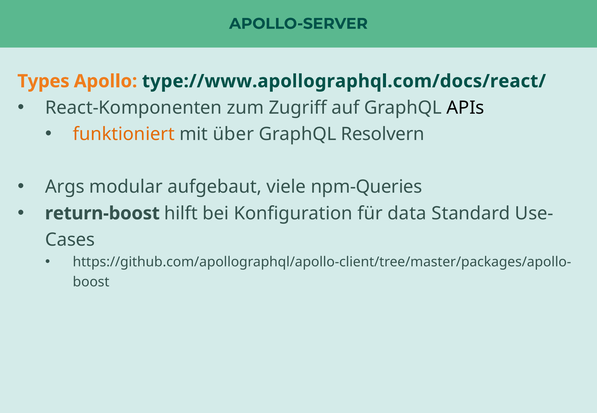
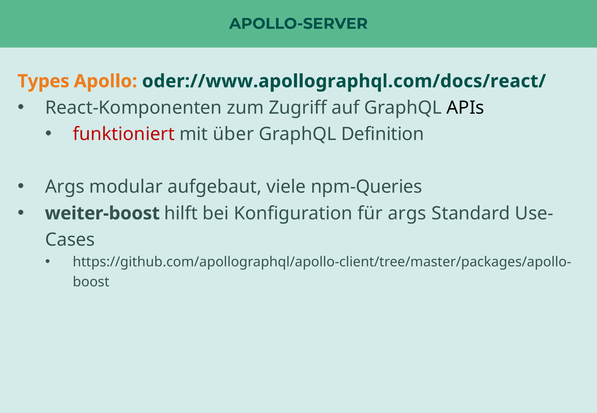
type://www.apollographql.com/docs/react/: type://www.apollographql.com/docs/react/ -> oder://www.apollographql.com/docs/react/ (344, 81)
funktioniert colour: orange -> red (124, 134)
Resolvern: Resolvern -> Definition (383, 134)
return-boost: return-boost -> weiter-boost (102, 213)
für data: data -> args (407, 213)
